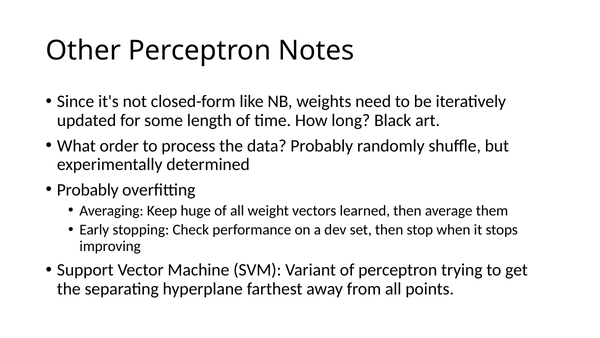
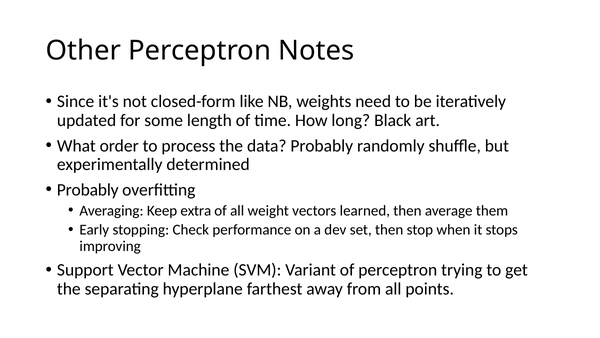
huge: huge -> extra (196, 210)
